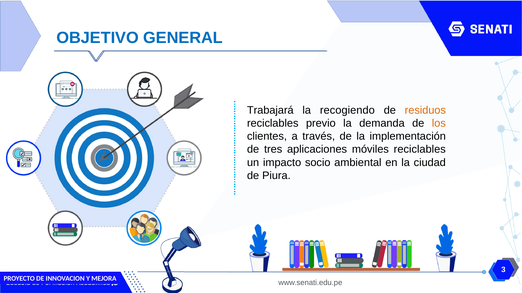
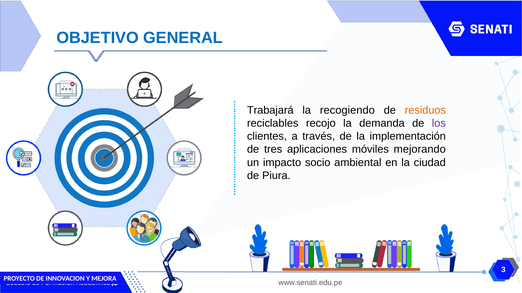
previo: previo -> recojo (321, 124)
los colour: orange -> purple (439, 124)
móviles reciclables: reciclables -> mejorando (420, 150)
